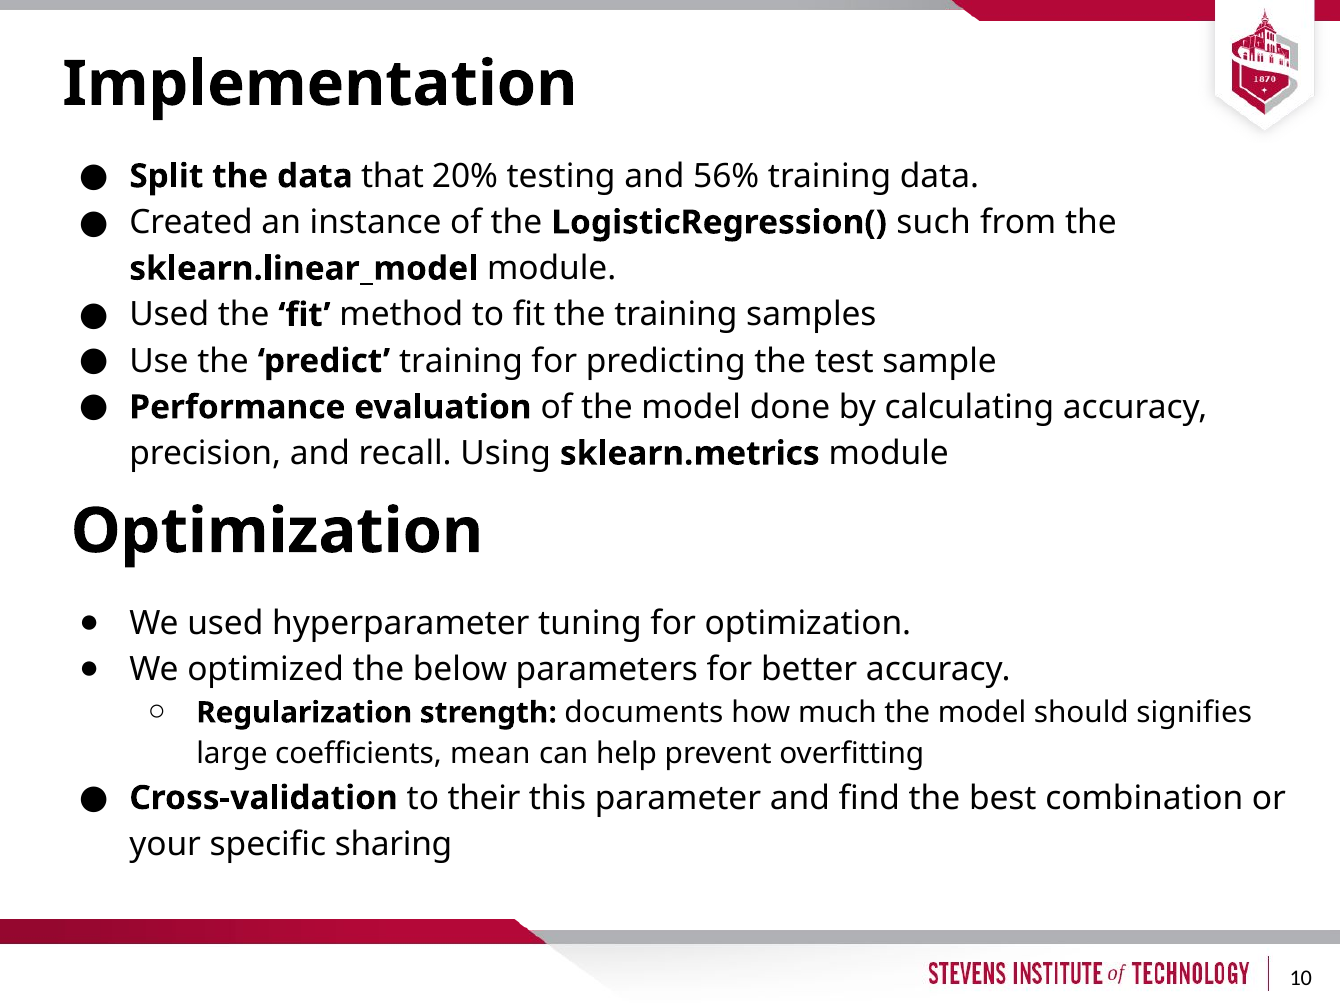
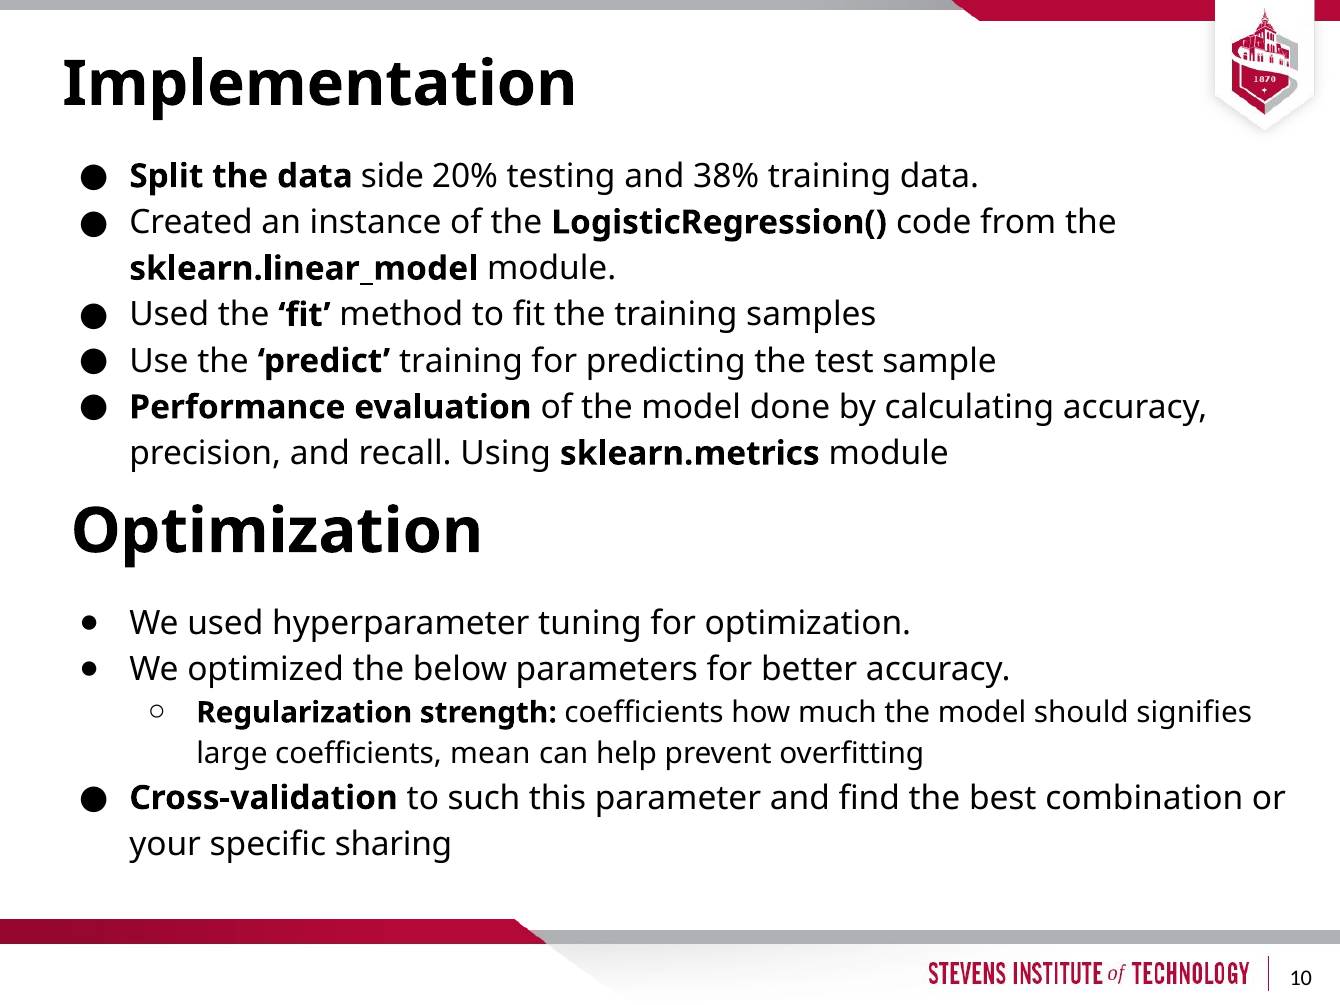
that: that -> side (393, 176)
56%: 56% -> 38% (726, 176)
such: such -> code (934, 222)
strength documents: documents -> coefficients (644, 713)
their: their -> such (484, 798)
